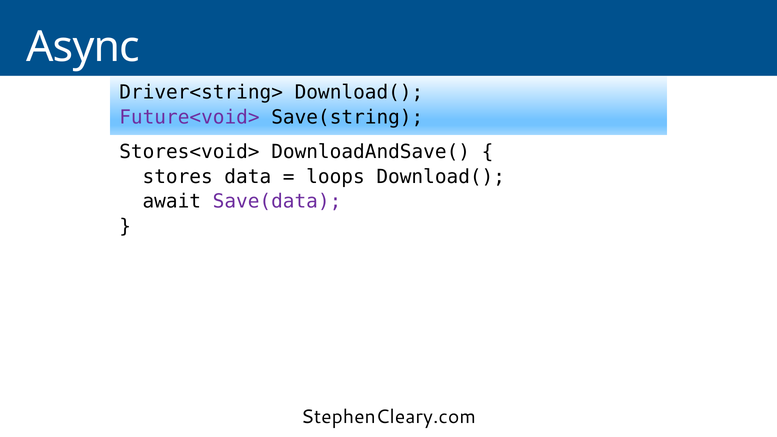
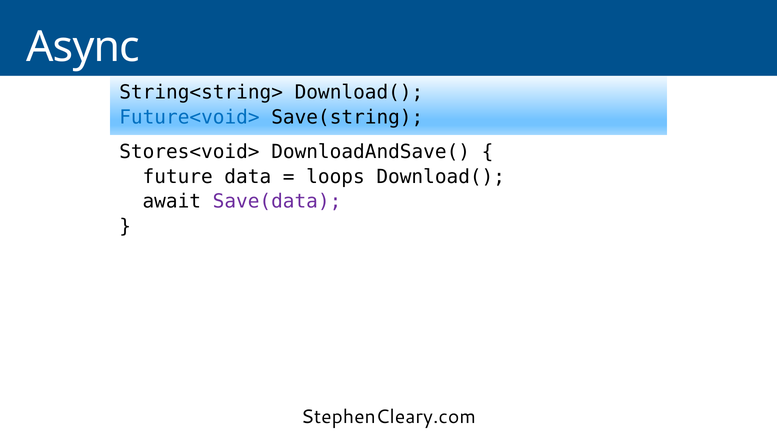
Driver<string>: Driver<string> -> String<string> (201, 93)
Future<void> colour: purple -> blue (189, 117)
stores: stores -> future (178, 177)
